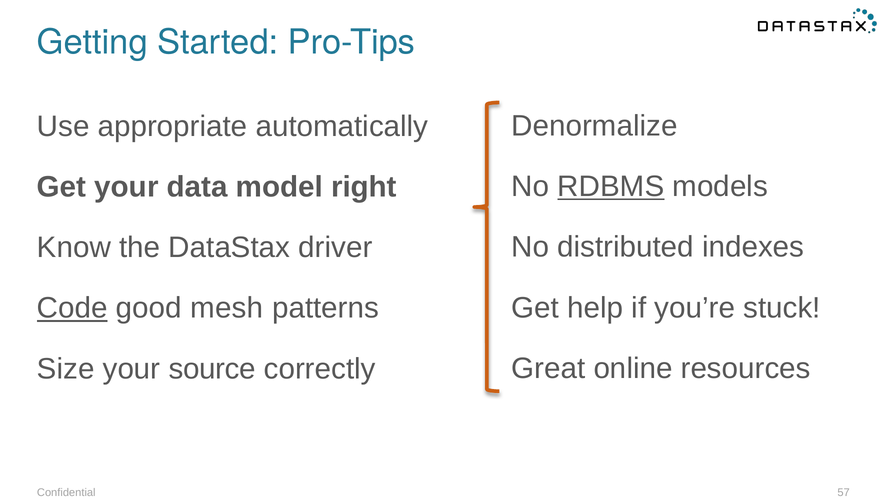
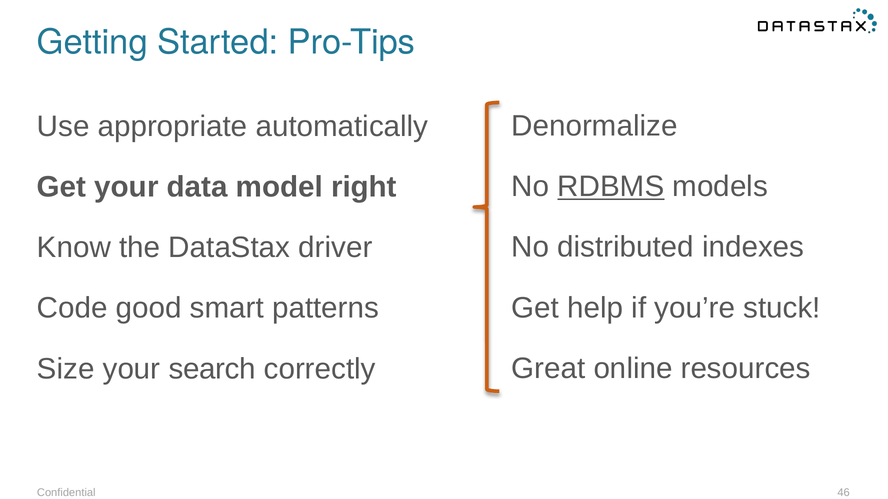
Code underline: present -> none (72, 308)
mesh: mesh -> smart (227, 308)
source: source -> search (212, 369)
57: 57 -> 46 (844, 493)
